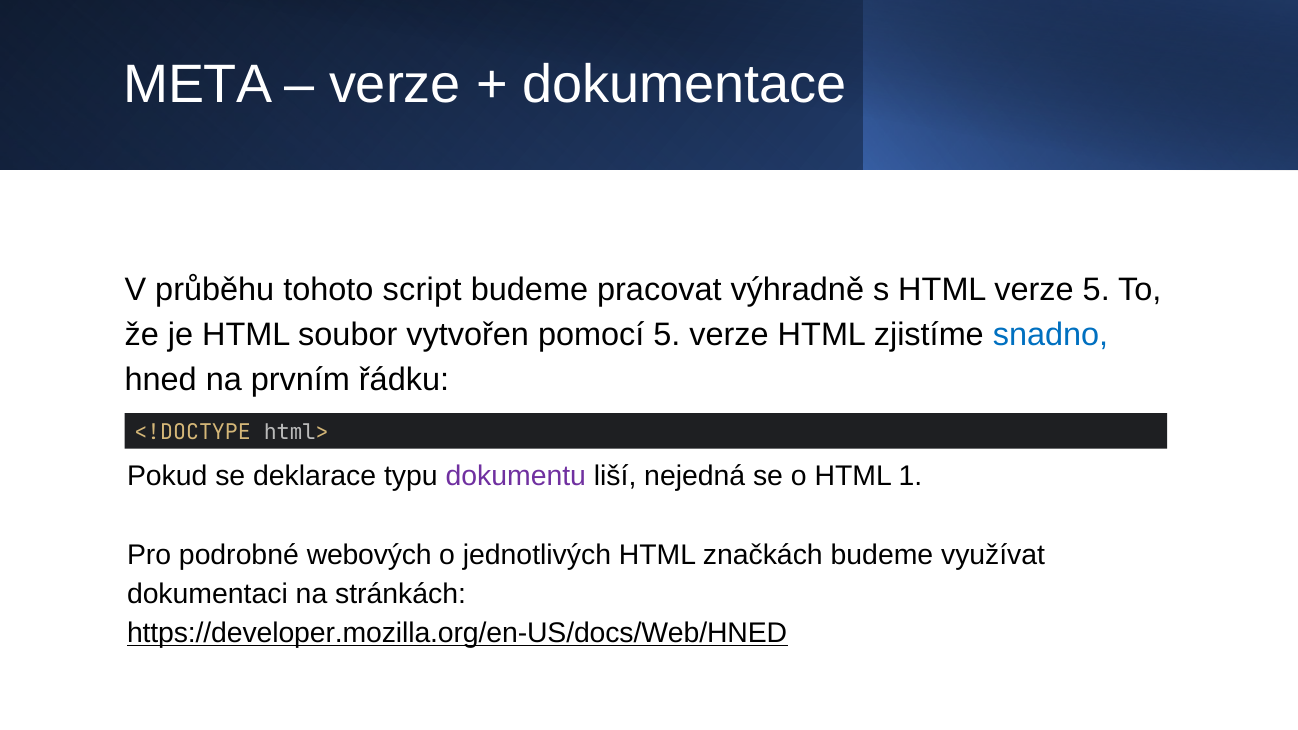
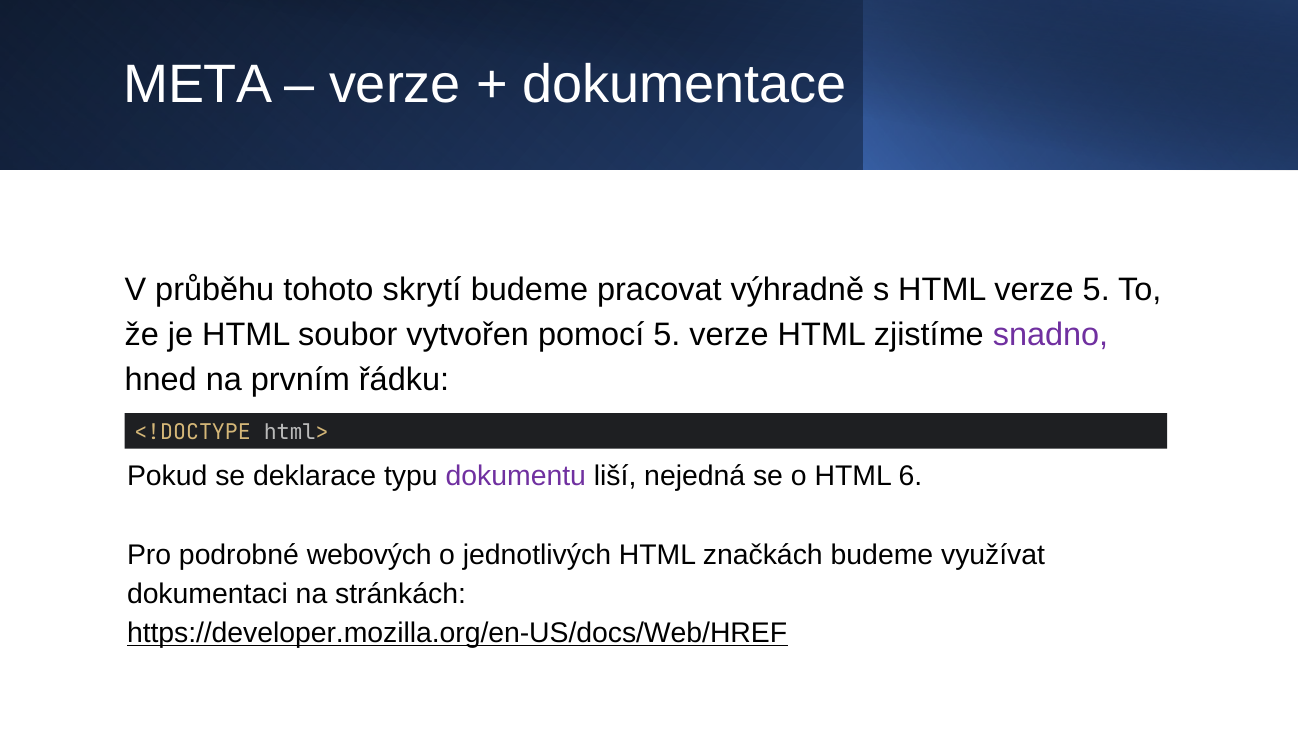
script: script -> skrytí (422, 290)
snadno colour: blue -> purple (1051, 335)
1: 1 -> 6 (911, 476)
https://developer.mozilla.org/en-US/docs/Web/HNED: https://developer.mozilla.org/en-US/docs/Web/HNED -> https://developer.mozilla.org/en-US/docs/Web/HREF (457, 633)
